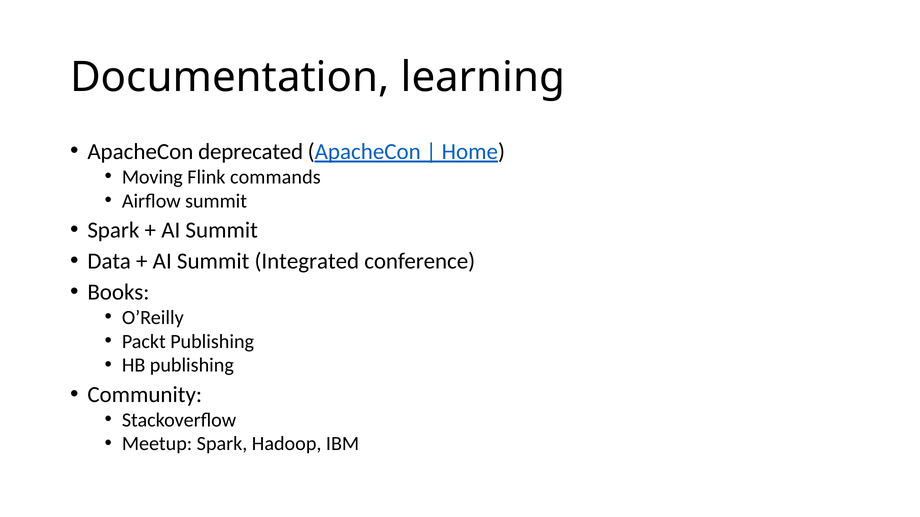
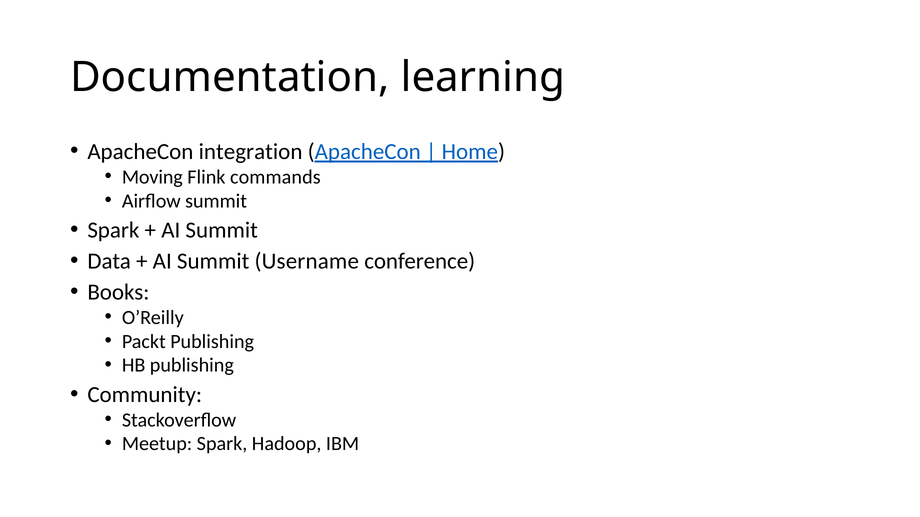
deprecated: deprecated -> integration (251, 152)
Integrated: Integrated -> Username (307, 262)
